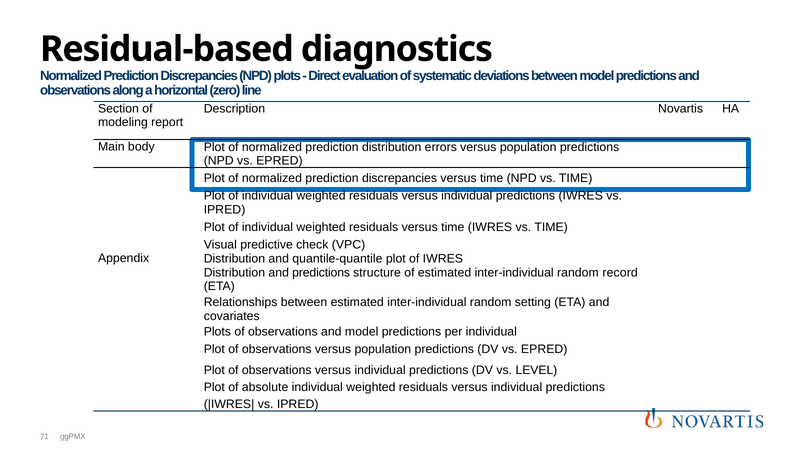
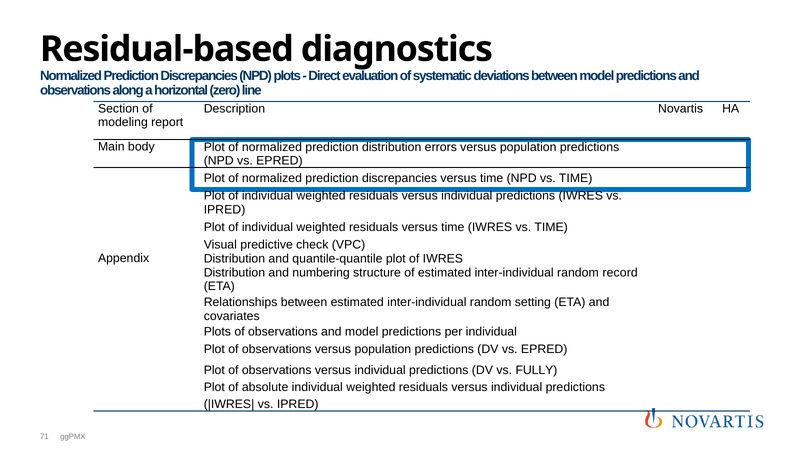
and predictions: predictions -> numbering (321, 273)
LEVEL: LEVEL -> FULLY (536, 370)
